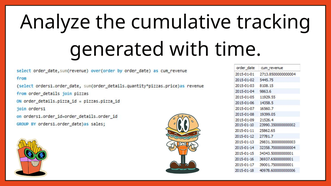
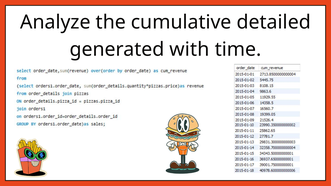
tracking: tracking -> detailed (274, 22)
